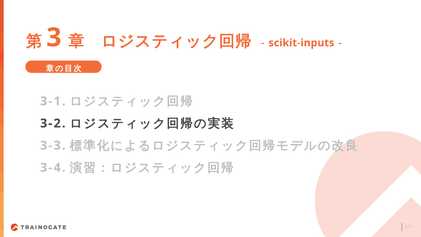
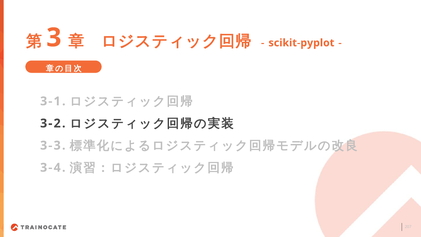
scikit-inputs: scikit-inputs -> scikit-pyplot (301, 43)
